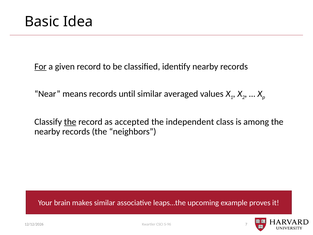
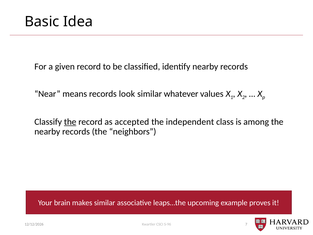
For underline: present -> none (40, 66)
until: until -> look (127, 94)
averaged: averaged -> whatever (181, 94)
